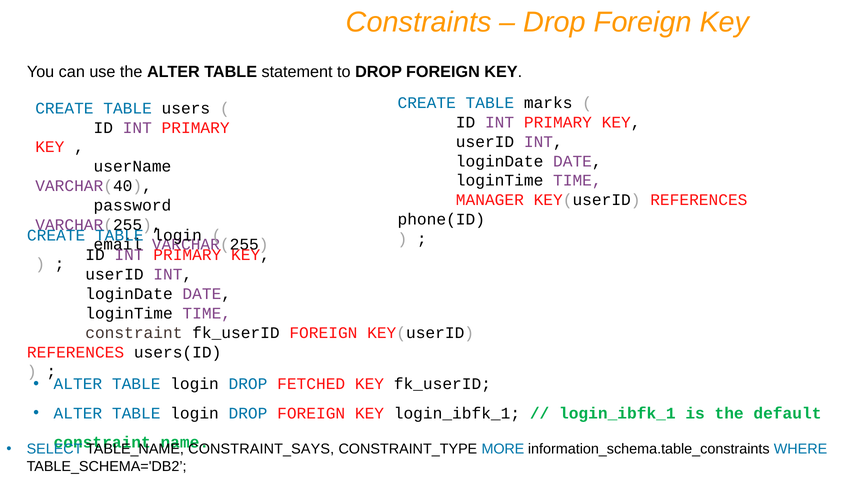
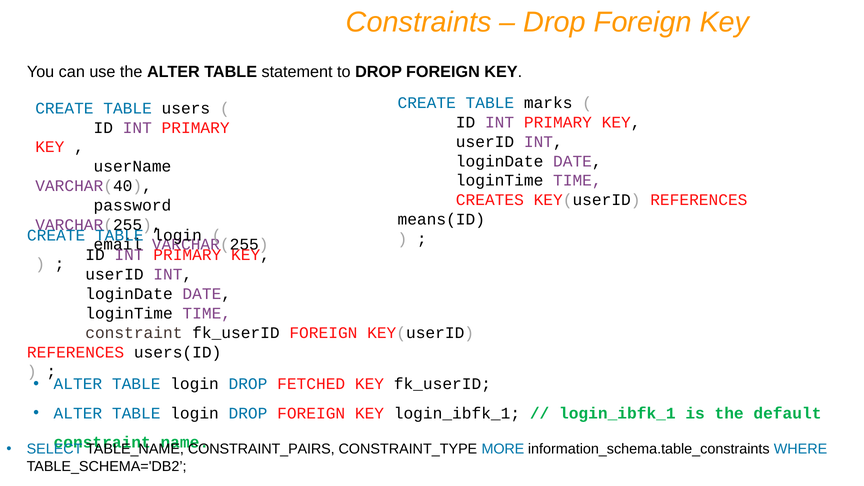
MANAGER: MANAGER -> CREATES (490, 200)
phone(ID: phone(ID -> means(ID (441, 219)
CONSTRAINT_SAYS: CONSTRAINT_SAYS -> CONSTRAINT_PAIRS (261, 449)
